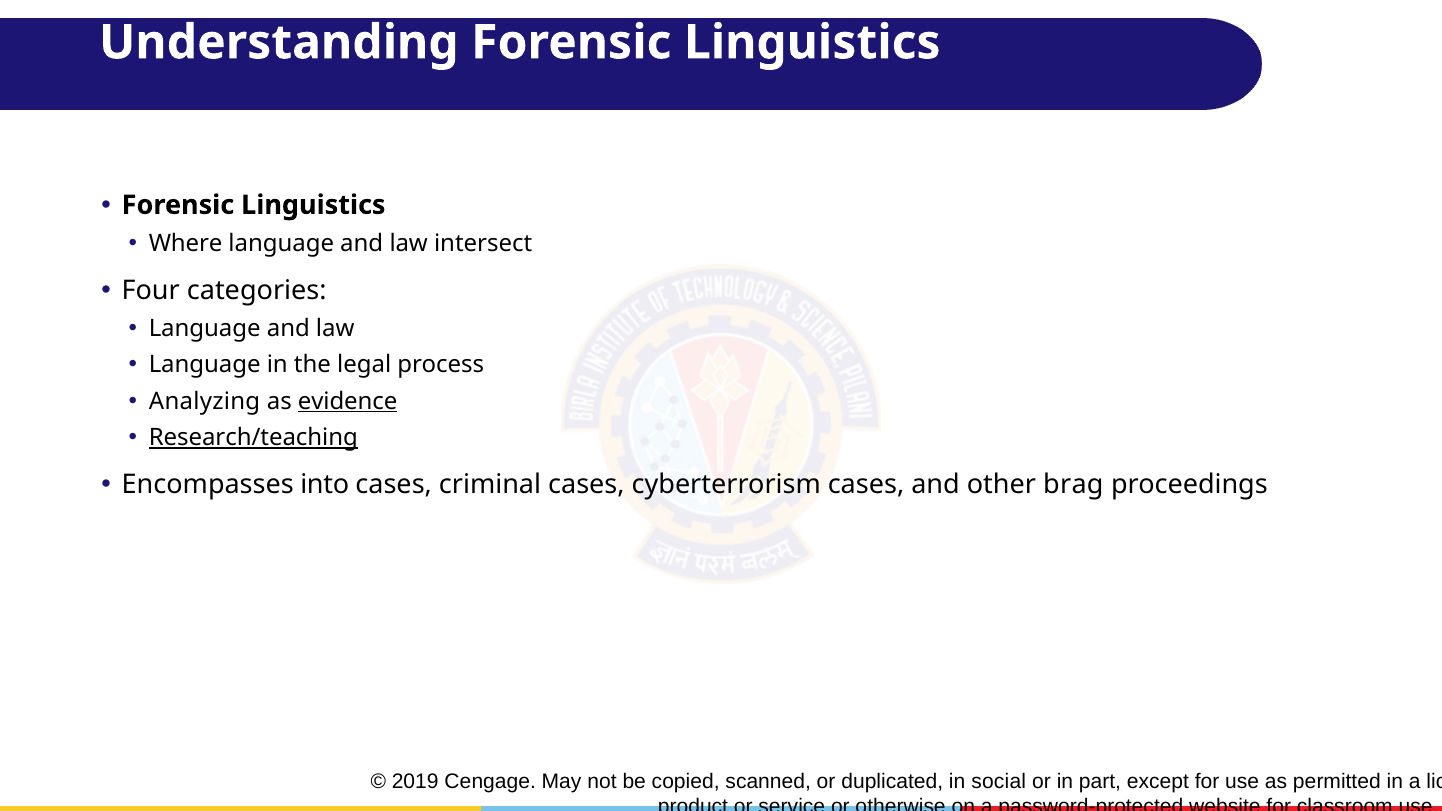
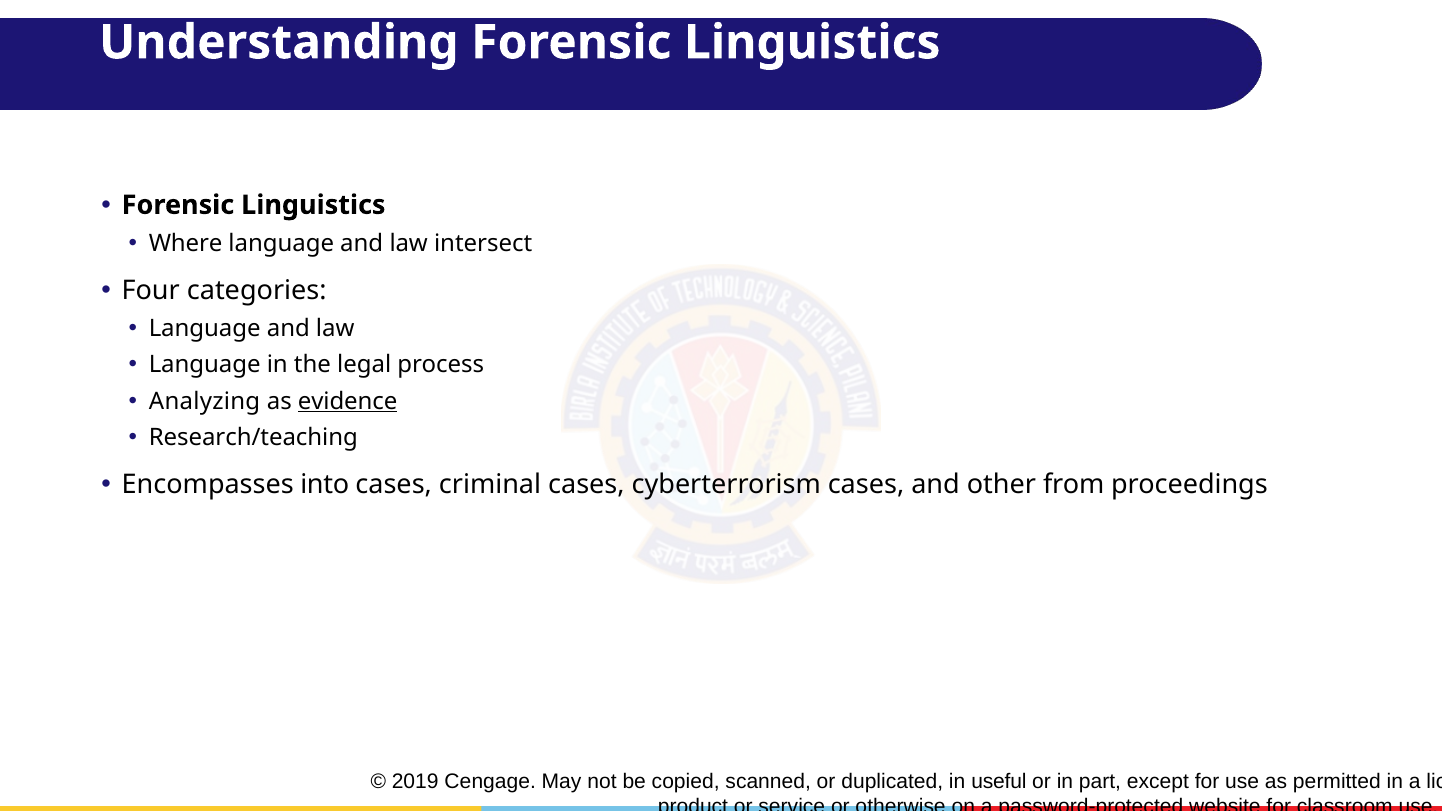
Research/teaching underline: present -> none (253, 438)
brag: brag -> from (1074, 485)
social: social -> useful (999, 781)
